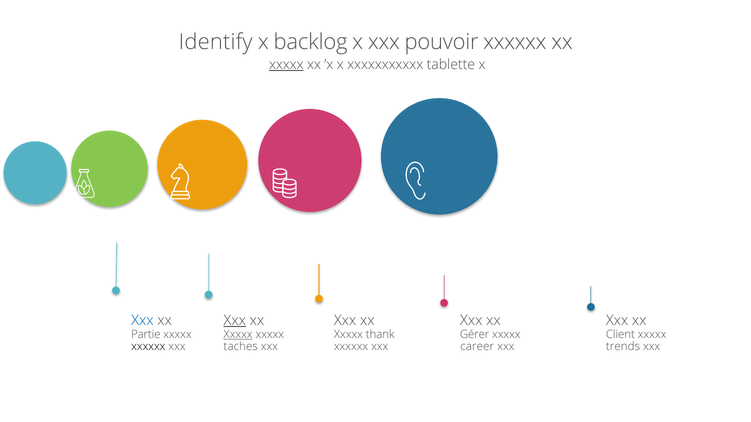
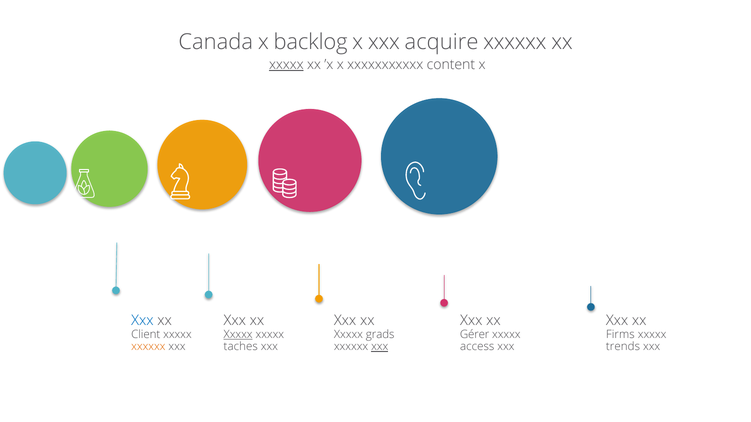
Identify: Identify -> Canada (216, 42)
pouvoir: pouvoir -> acquire (442, 42)
tablette: tablette -> content (451, 64)
Xxx underline: present -> none (235, 321)
Partie: Partie -> Client (146, 335)
thank: thank -> grads (380, 335)
Client: Client -> Firms (620, 335)
xxxxxx colour: black -> orange (148, 347)
xxx underline: none -> present (380, 347)
career: career -> access (477, 347)
